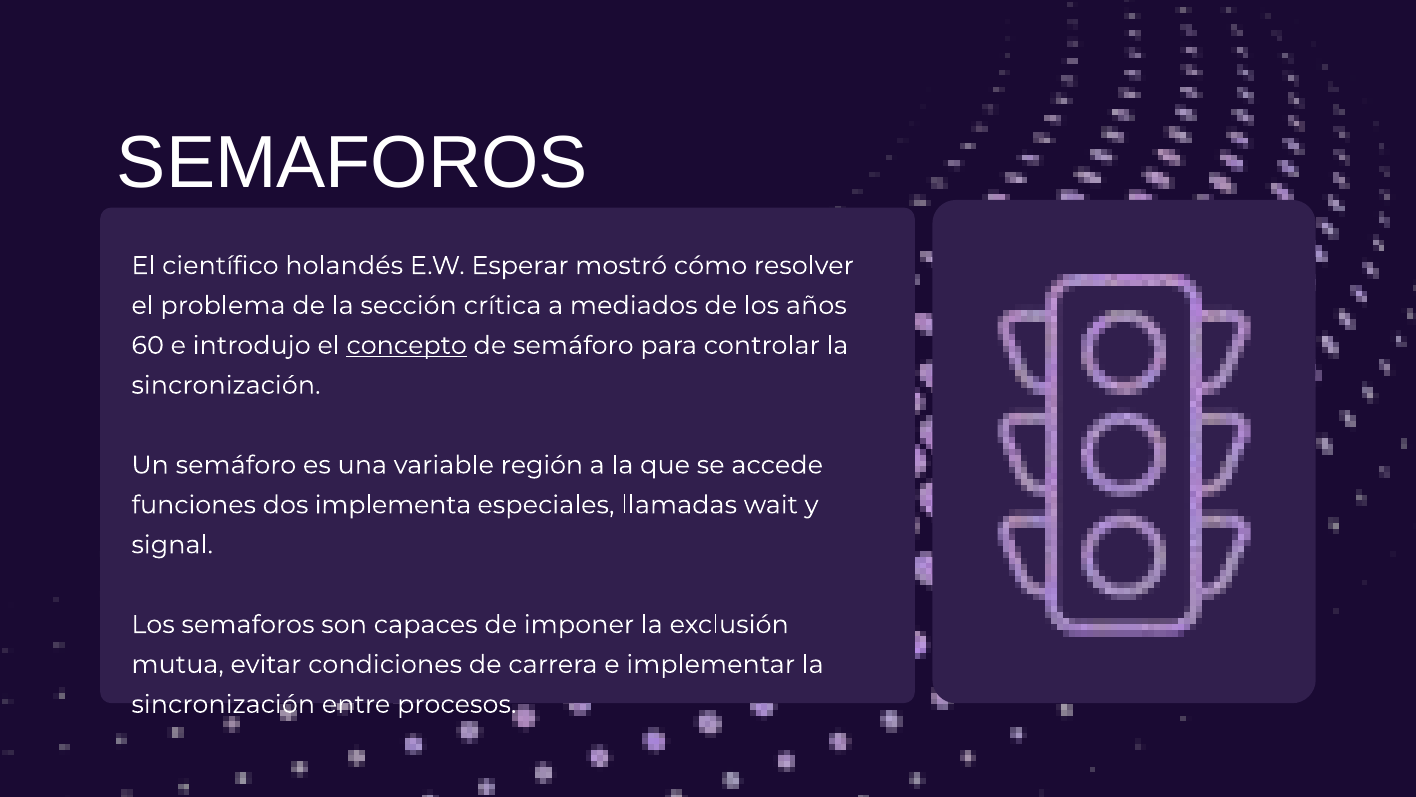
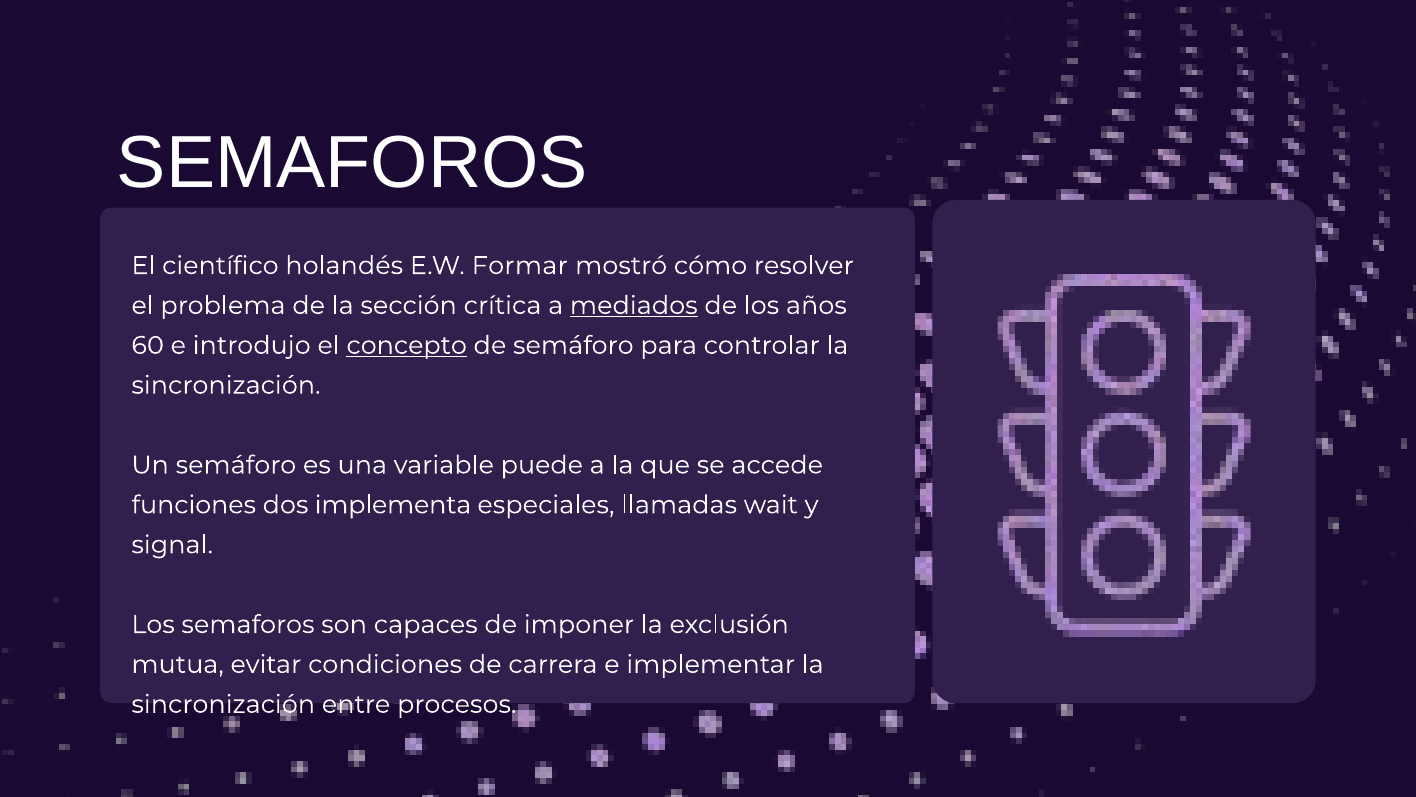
Esperar: Esperar -> Formar (520, 265)
mediados underline: none -> present (634, 305)
región: región -> puede (542, 465)
